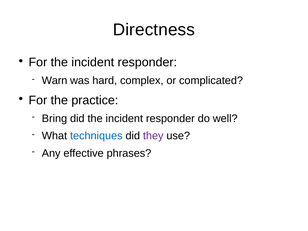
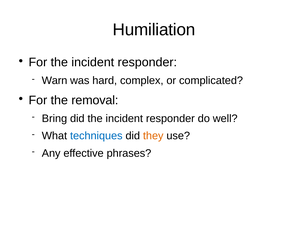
Directness: Directness -> Humiliation (154, 30)
practice: practice -> removal (95, 100)
they colour: purple -> orange (153, 136)
